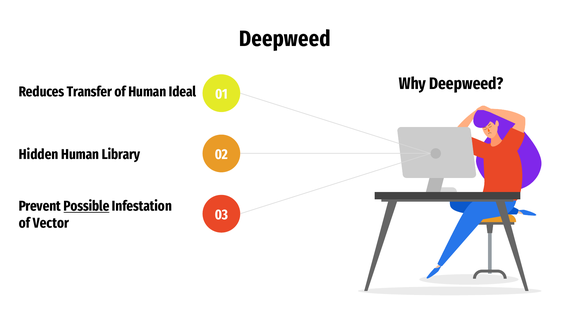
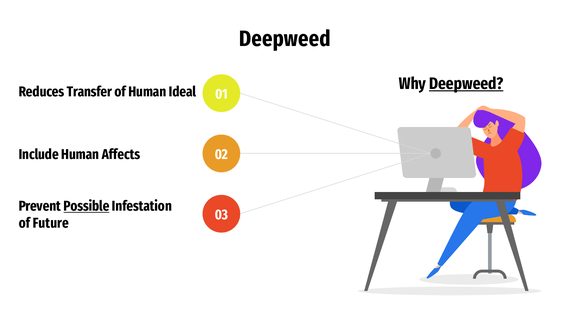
Deepweed underline: none -> present (466, 84)
Hidden: Hidden -> Include (39, 154)
Library: Library -> Affects (121, 154)
Vector: Vector -> Future (51, 223)
